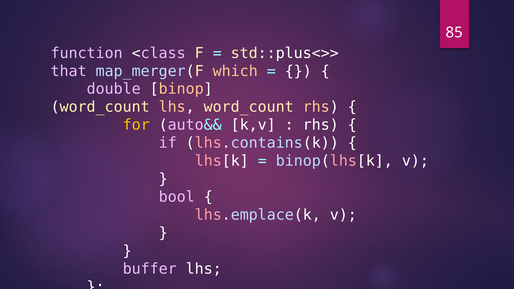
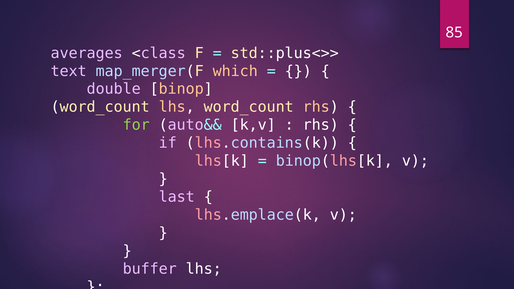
function: function -> averages (87, 53)
that: that -> text (69, 71)
for colour: yellow -> light green (136, 125)
bool: bool -> last (177, 197)
